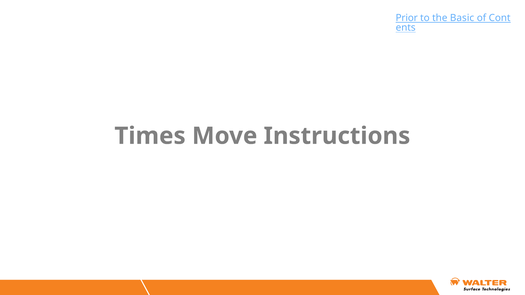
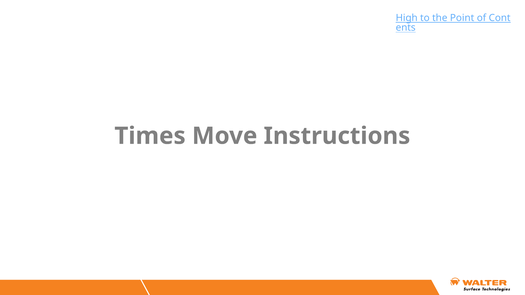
Prior: Prior -> High (407, 18)
Basic: Basic -> Point (462, 18)
